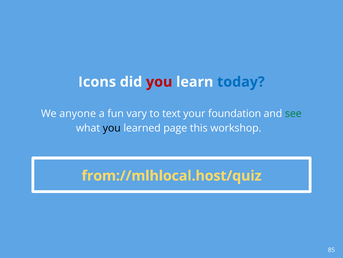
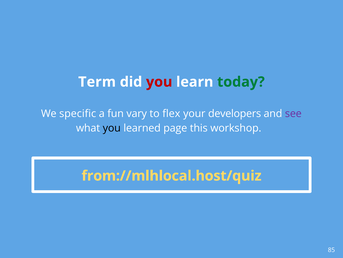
Icons: Icons -> Term (97, 82)
today colour: blue -> green (241, 82)
anyone: anyone -> specific (78, 113)
text: text -> flex (171, 113)
foundation: foundation -> developers (235, 113)
see colour: green -> purple (293, 113)
